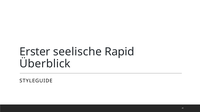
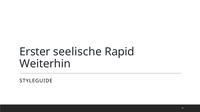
Überblick: Überblick -> Weiterhin (45, 64)
